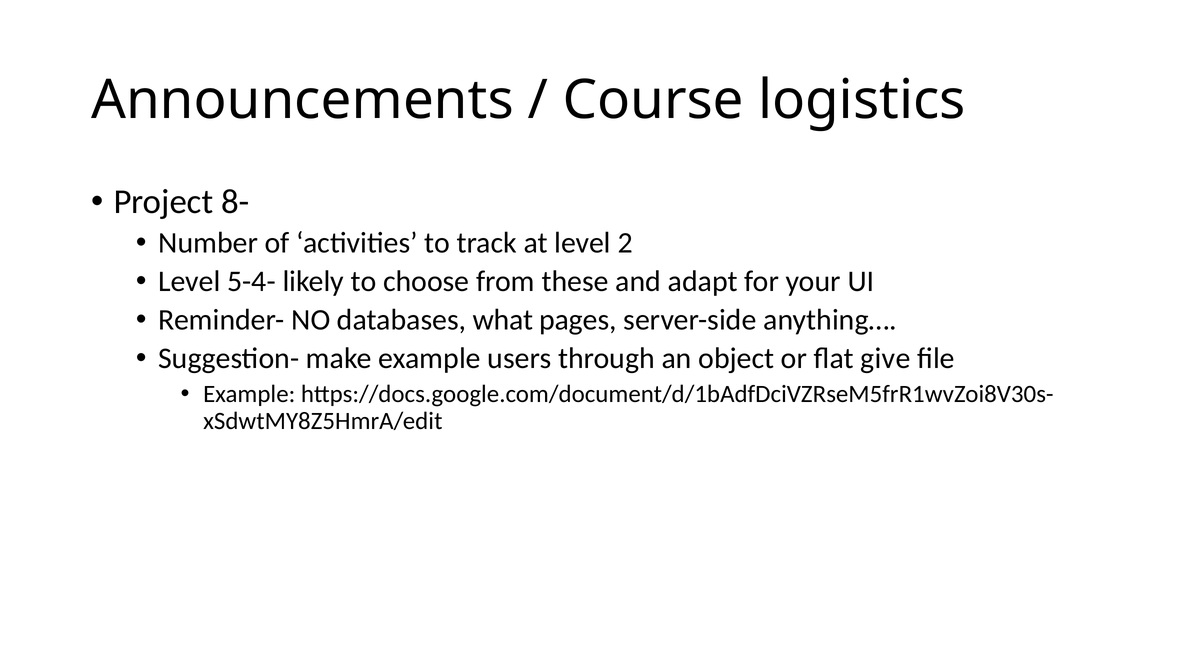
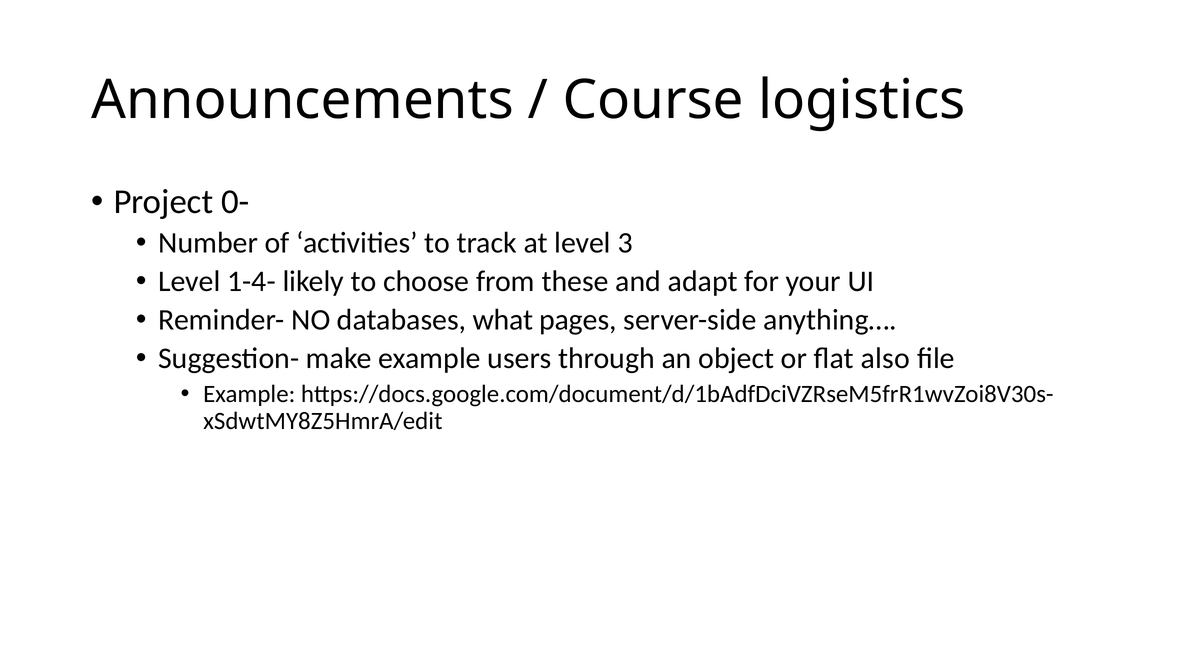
8-: 8- -> 0- (235, 202)
2: 2 -> 3 (625, 243)
5-4-: 5-4- -> 1-4- (251, 282)
give: give -> also (885, 359)
